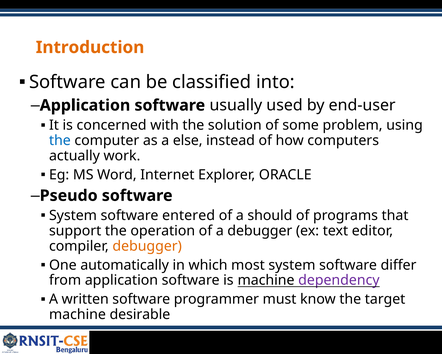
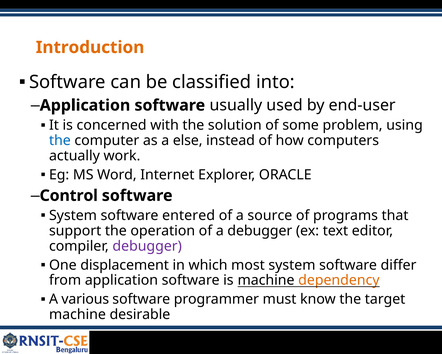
Pseudo: Pseudo -> Control (69, 195)
should: should -> source (270, 215)
debugger colour: orange -> purple (147, 246)
automatically: automatically -> displacement (125, 265)
dependency colour: purple -> orange (339, 280)
written: written -> various (85, 299)
